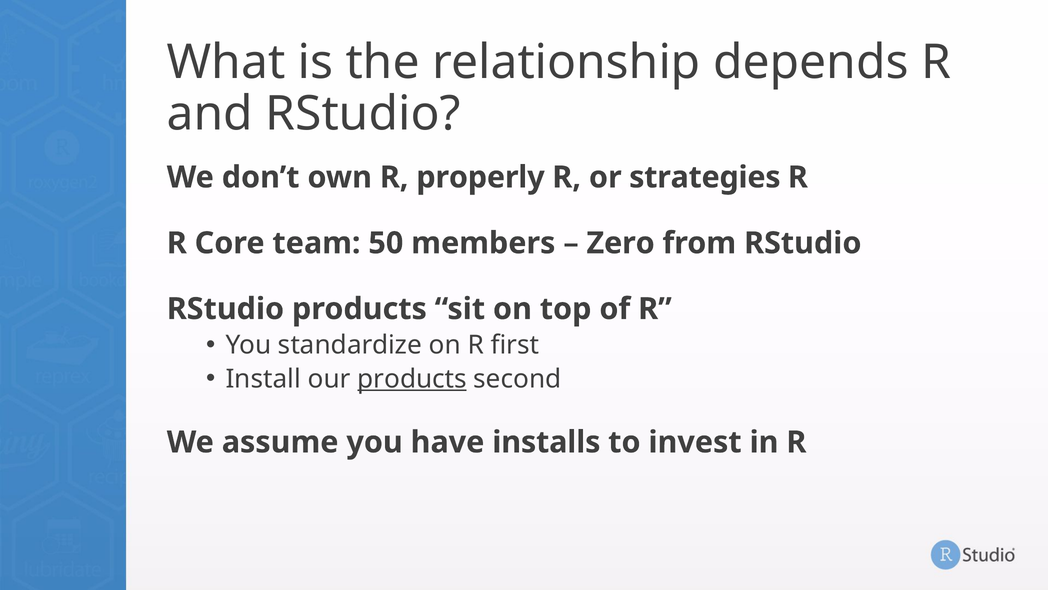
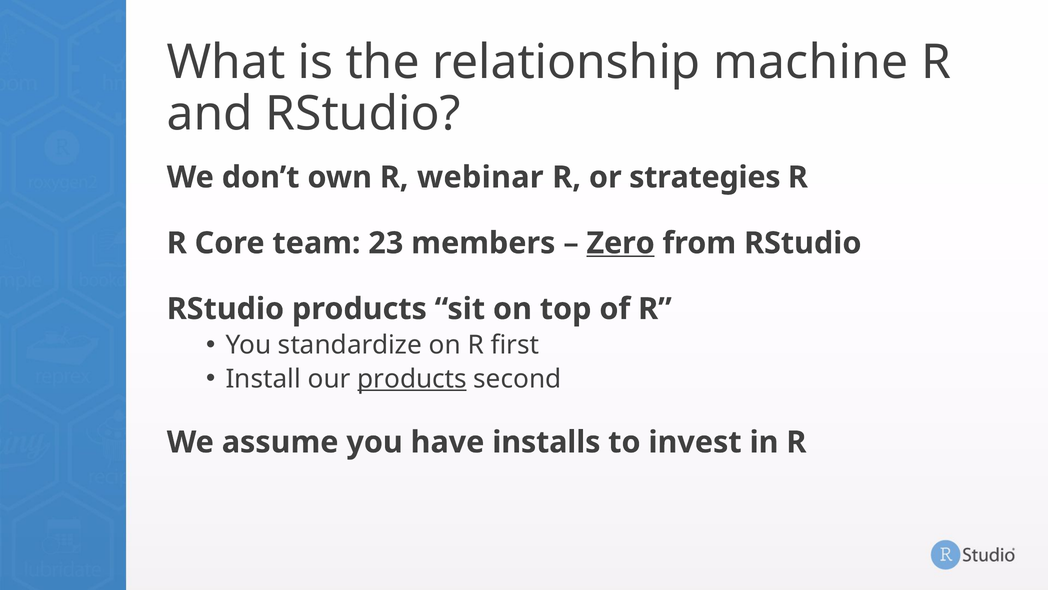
depends: depends -> machine (811, 62)
properly: properly -> webinar (480, 177)
50: 50 -> 23 (386, 243)
Zero underline: none -> present (621, 243)
